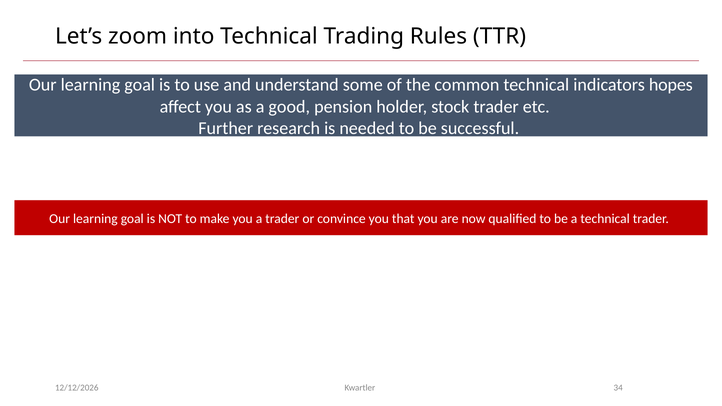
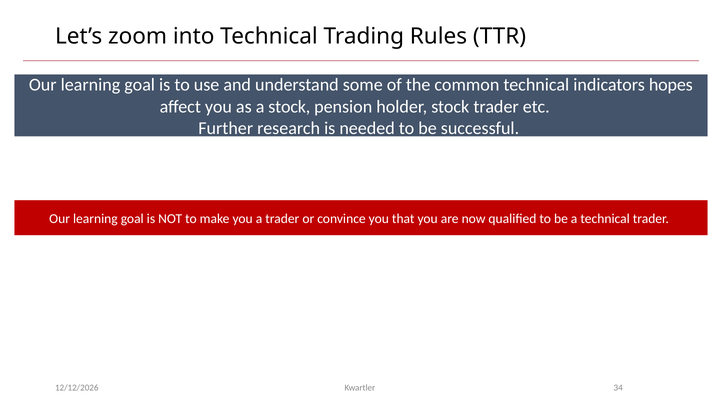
a good: good -> stock (289, 107)
